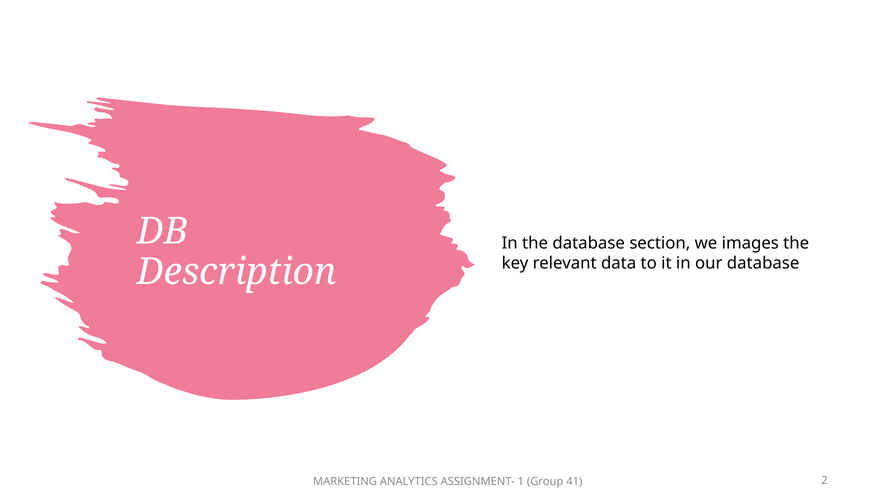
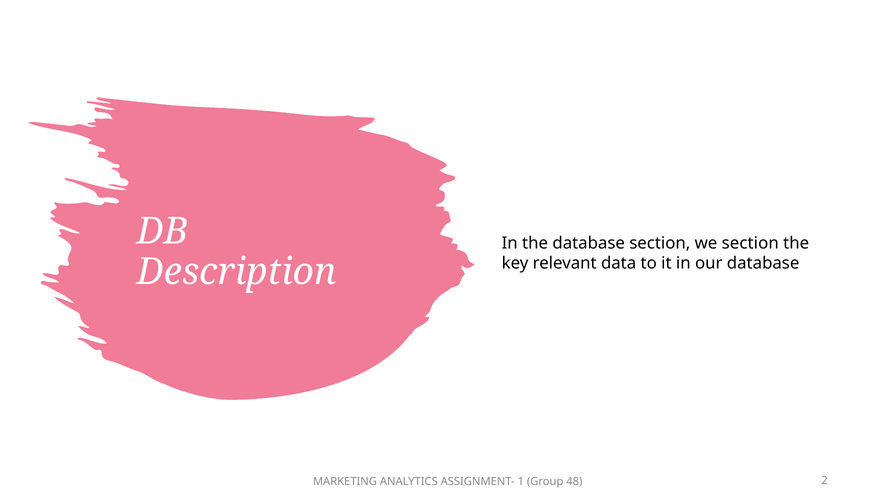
we images: images -> section (750, 243)
41: 41 -> 48 (574, 481)
